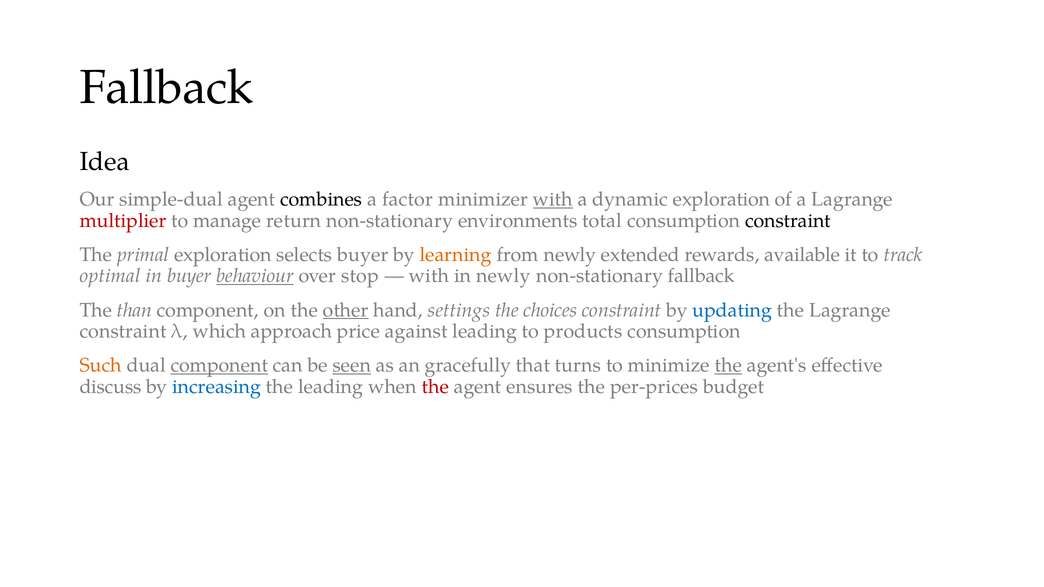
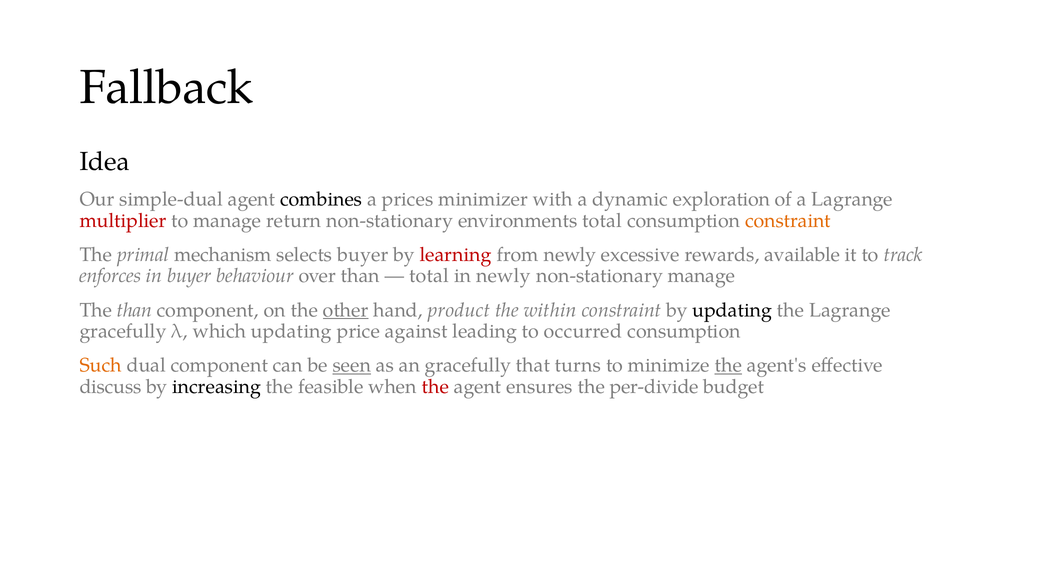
factor: factor -> prices (408, 200)
with underline: present -> none (553, 200)
constraint colour: black -> orange (788, 221)
primal exploration: exploration -> mechanism (223, 255)
learning colour: orange -> red (456, 255)
extended: extended -> excessive (640, 255)
optimal: optimal -> enforces (110, 276)
behaviour underline: present -> none (255, 276)
over stop: stop -> than (360, 276)
with: with -> total (429, 276)
non-stationary fallback: fallback -> manage (701, 276)
settings: settings -> product (459, 310)
choices: choices -> within (550, 310)
updating colour: blue -> black (732, 310)
constraint: constraint -> gracefully (123, 331)
which approach: approach -> updating (291, 331)
products: products -> occurred (583, 331)
component underline: present -> none (219, 366)
increasing colour: blue -> black (217, 387)
the leading: leading -> feasible (331, 387)
per-prices: per-prices -> per-divide (654, 387)
